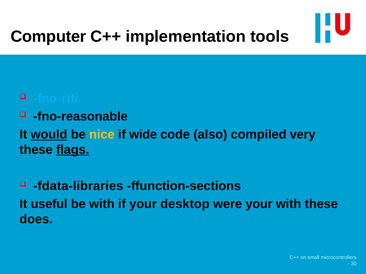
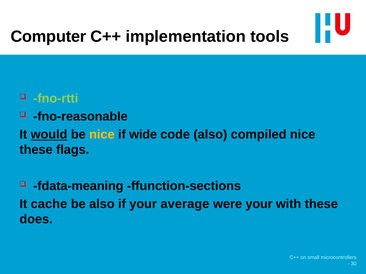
fno-rtti colour: light blue -> light green (56, 99)
compiled very: very -> nice (303, 135)
flags underline: present -> none (73, 150)
fdata-libraries: fdata-libraries -> fdata-meaning (78, 186)
useful: useful -> cache (49, 204)
be with: with -> also (102, 204)
desktop: desktop -> average (185, 204)
